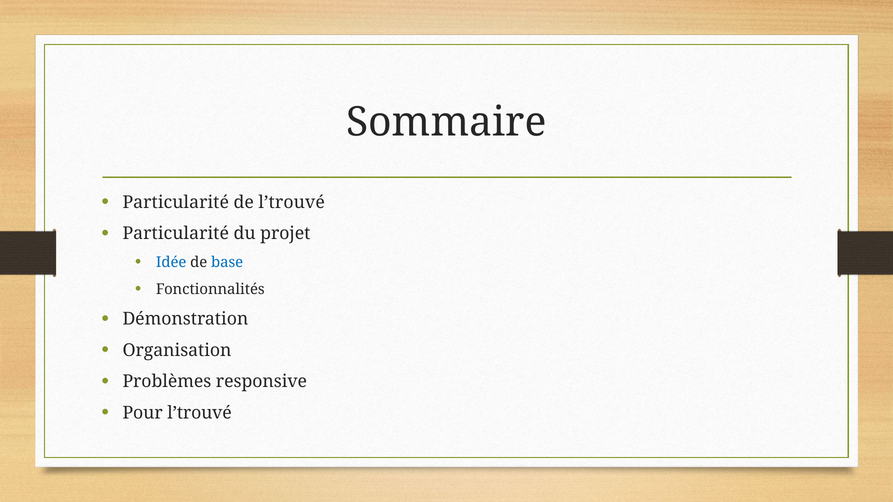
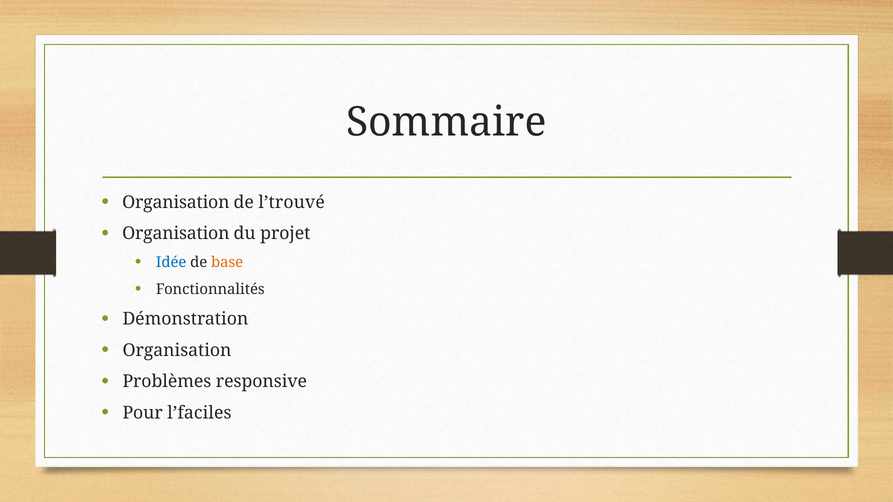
Particularité: Particularité -> Organisation (176, 202)
Particularité: Particularité -> Organisation (176, 234)
base colour: blue -> orange (227, 262)
Pour l’trouvé: l’trouvé -> l’faciles (199, 413)
